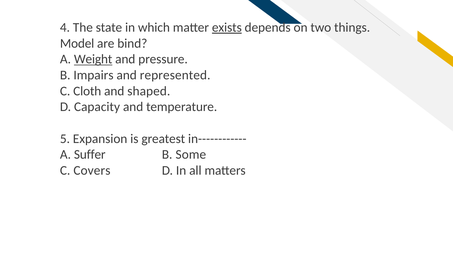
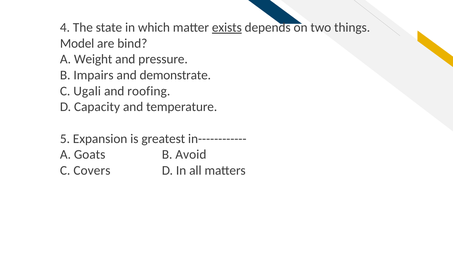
Weight underline: present -> none (93, 59)
represented: represented -> demonstrate (175, 75)
Cloth: Cloth -> Ugali (87, 91)
shaped: shaped -> roofing (149, 91)
Suffer: Suffer -> Goats (90, 154)
Some: Some -> Avoid (191, 154)
